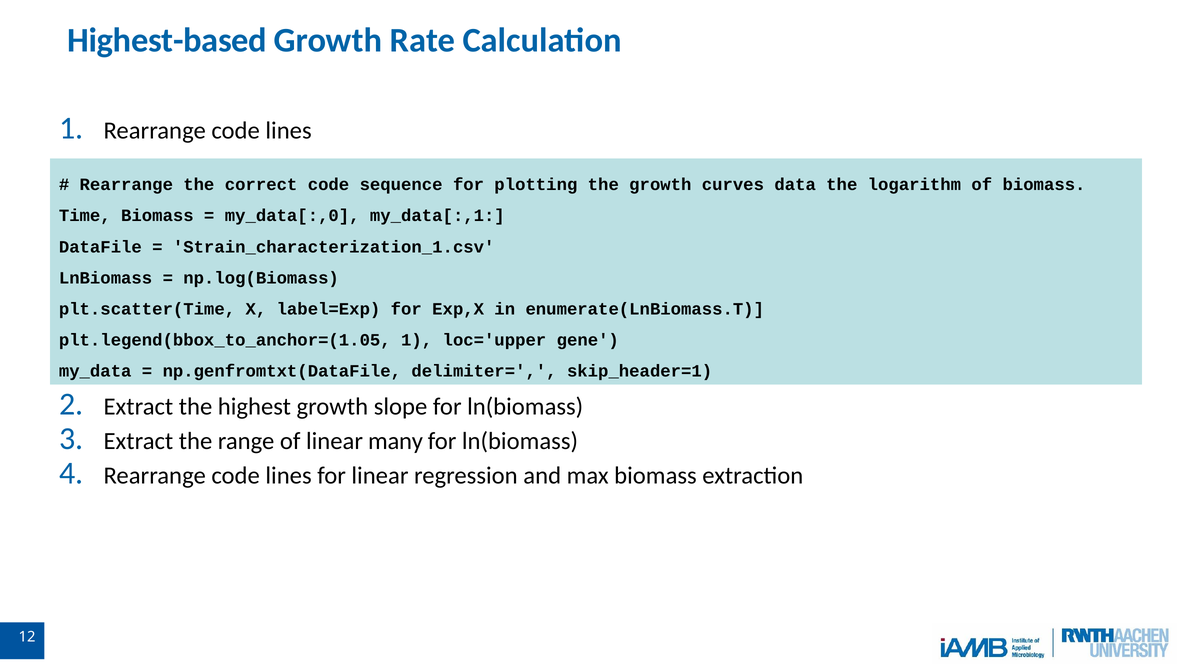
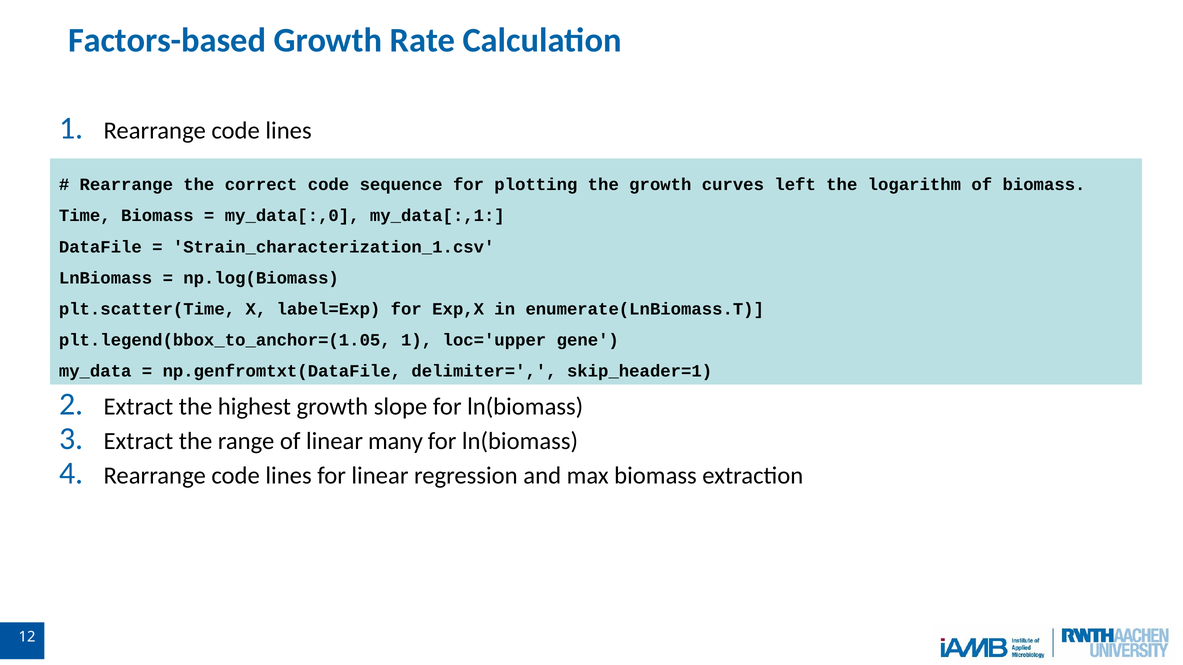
Highest-based: Highest-based -> Factors-based (167, 40)
data: data -> left (795, 185)
